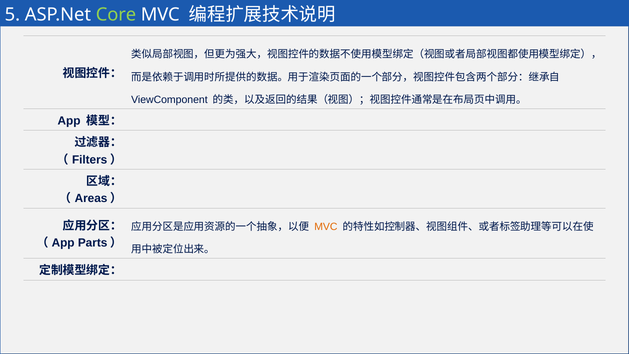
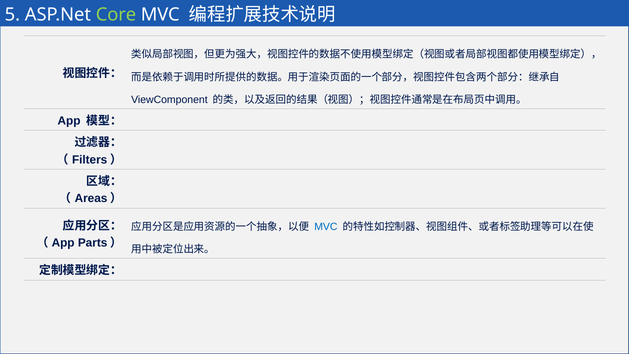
MVC colour: orange -> blue (326, 227)
